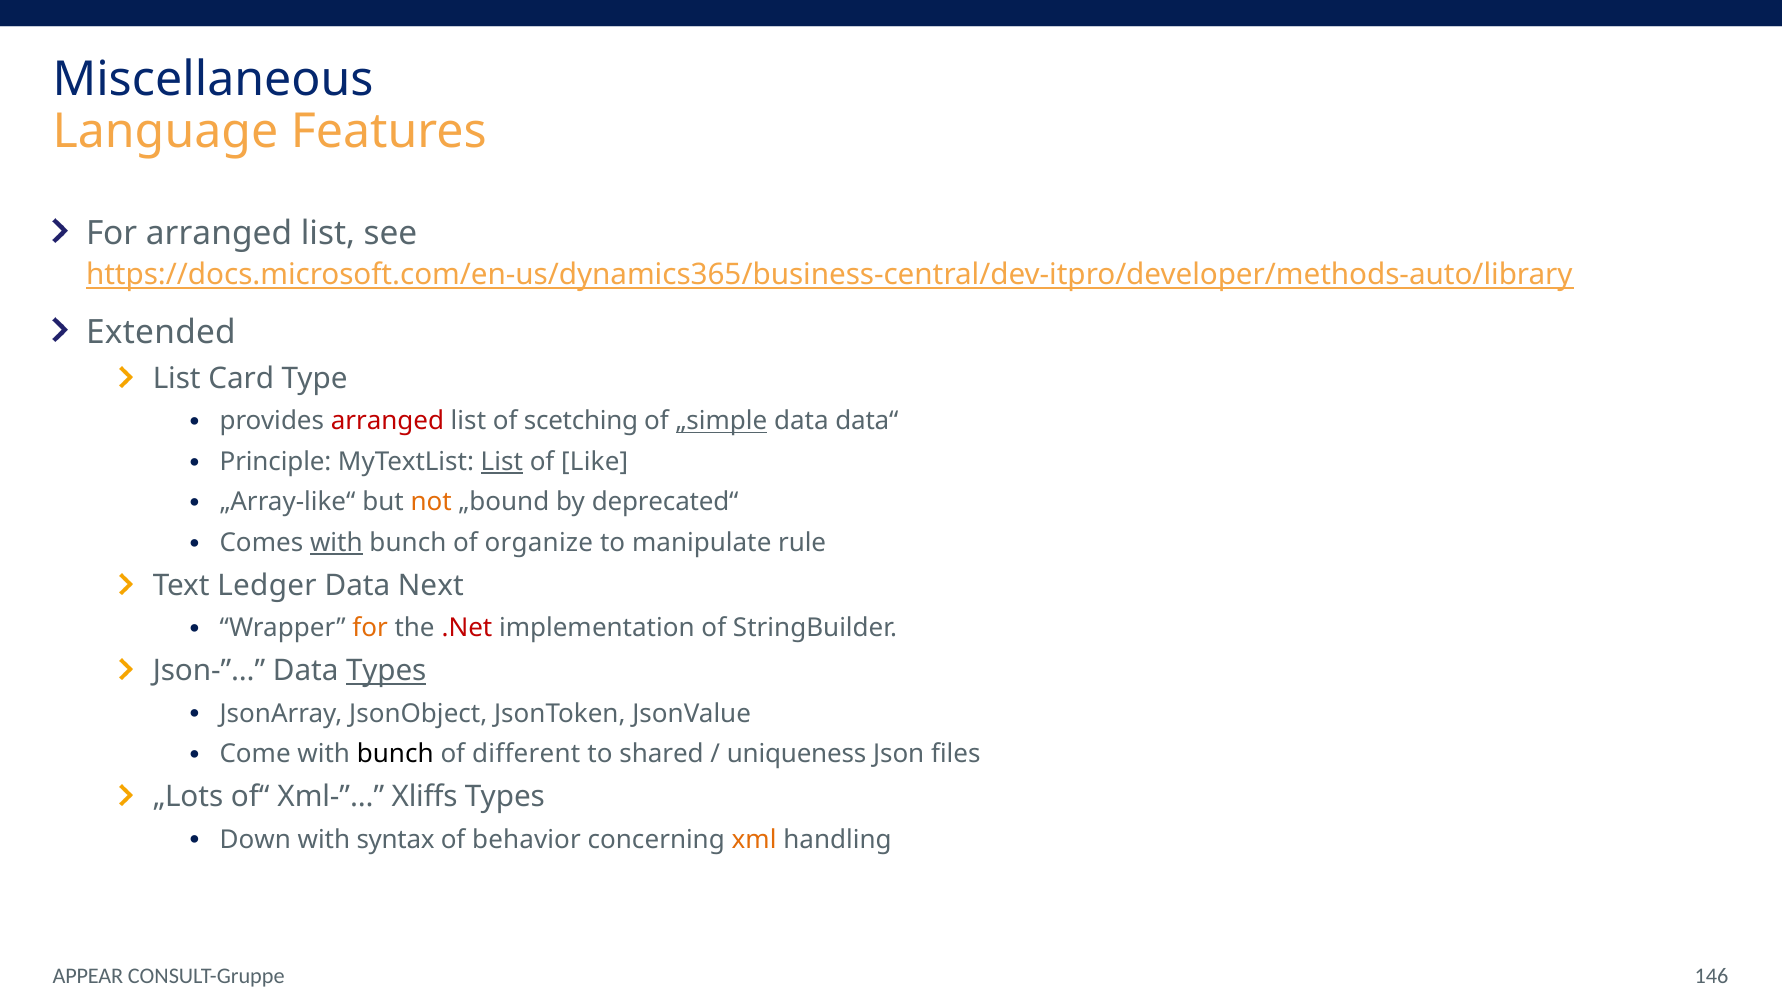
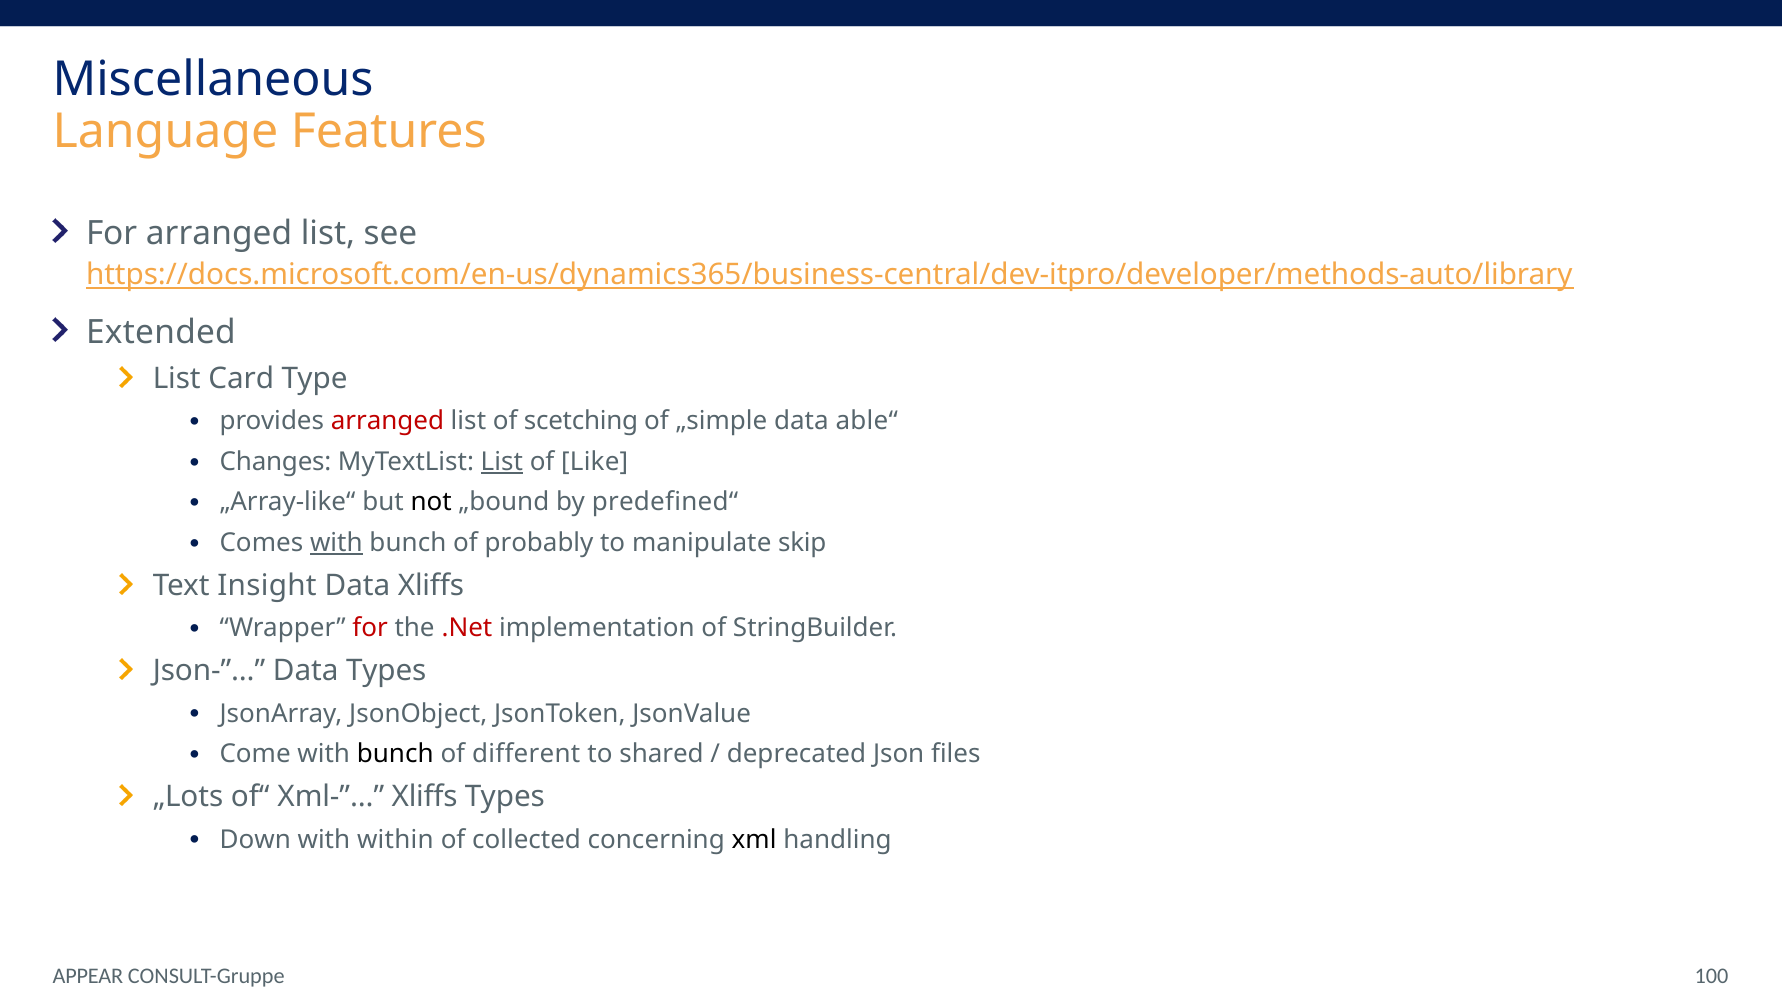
„simple underline: present -> none (721, 421)
data“: data“ -> able“ (867, 421)
Principle: Principle -> Changes (276, 462)
not colour: orange -> black (431, 502)
deprecated“: deprecated“ -> predefined“ (665, 502)
organize: organize -> probably (539, 542)
rule: rule -> skip (802, 542)
Ledger: Ledger -> Insight (267, 585)
Data Next: Next -> Xliffs (431, 585)
for colour: orange -> red (370, 628)
Types underline: present -> none (386, 671)
uniqueness: uniqueness -> deprecated (796, 754)
syntax: syntax -> within (395, 839)
behavior: behavior -> collected (527, 839)
xml colour: orange -> black (754, 839)
146: 146 -> 100 (1712, 975)
